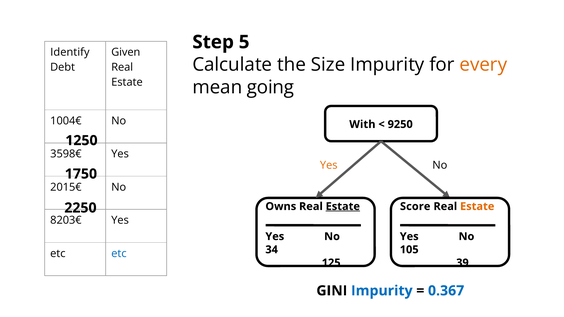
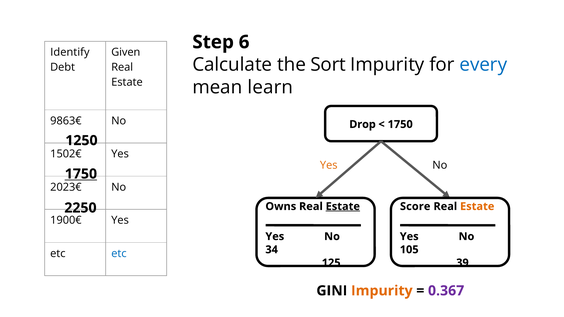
5: 5 -> 6 (244, 42)
Size: Size -> Sort (328, 65)
every colour: orange -> blue (483, 65)
going: going -> learn (270, 87)
1004€: 1004€ -> 9863€ (66, 121)
With: With -> Drop (362, 124)
9250: 9250 -> 1750 (400, 124)
3598€: 3598€ -> 1502€ (66, 154)
1750 underline: none -> present (81, 174)
2015€: 2015€ -> 2023€ (66, 187)
8203€: 8203€ -> 1900€ (66, 220)
Impurity colour: blue -> orange (382, 291)
0.367 colour: blue -> purple (446, 291)
